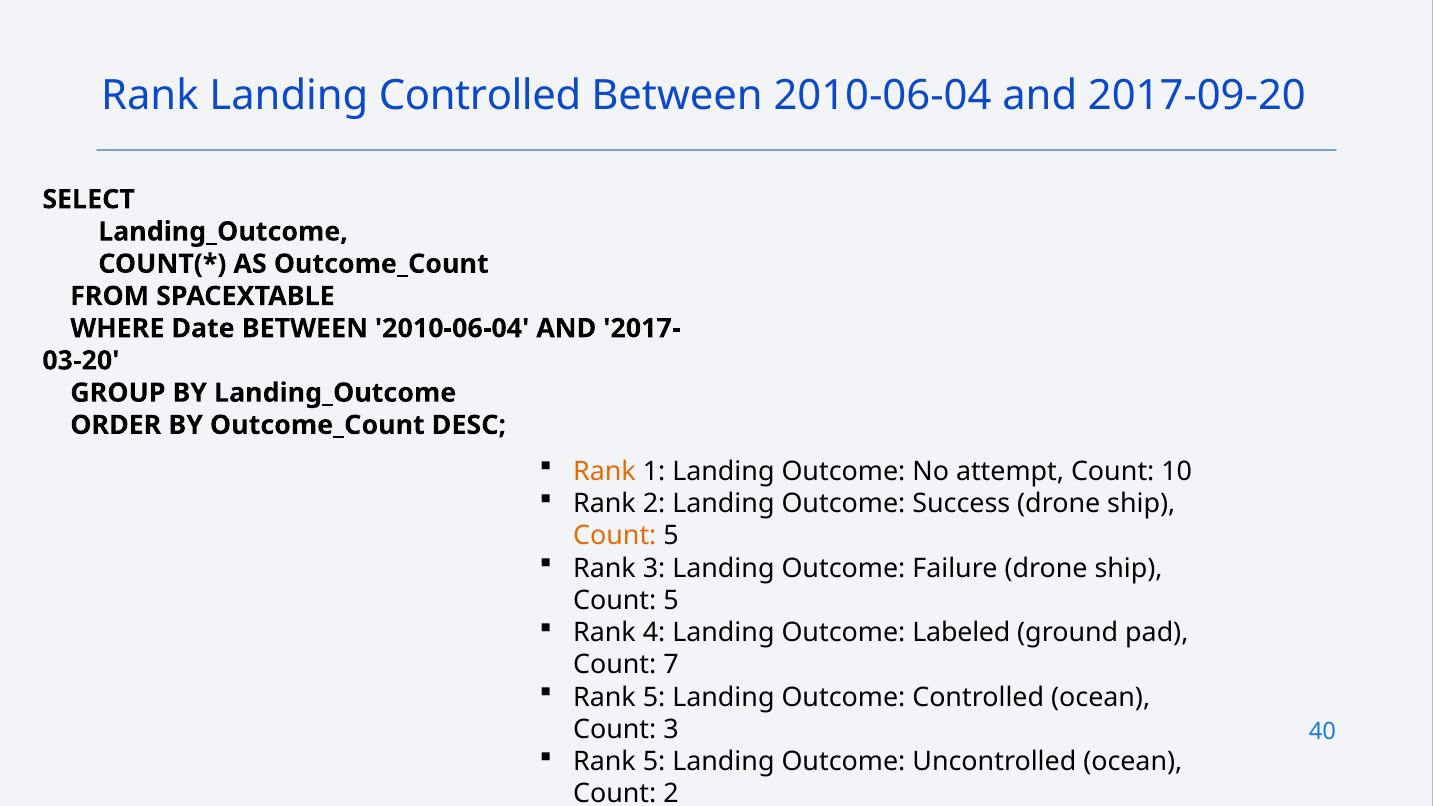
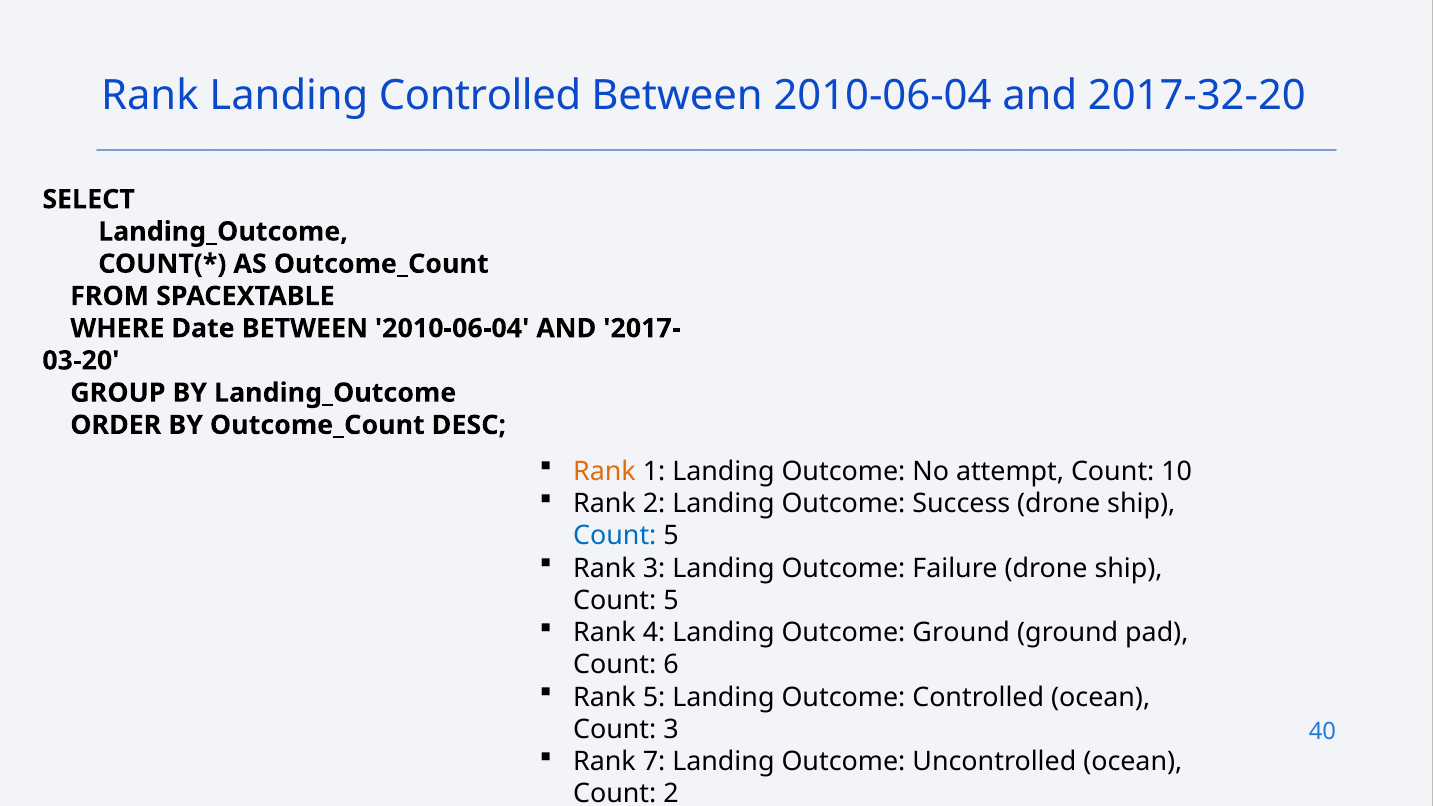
2017-09-20: 2017-09-20 -> 2017-32-20 (1197, 95)
Count colour: orange -> blue (615, 536)
Outcome Labeled: Labeled -> Ground (961, 633)
Count 7: 7 -> 6 (671, 665)
5: 5 -> 7 (654, 762)
